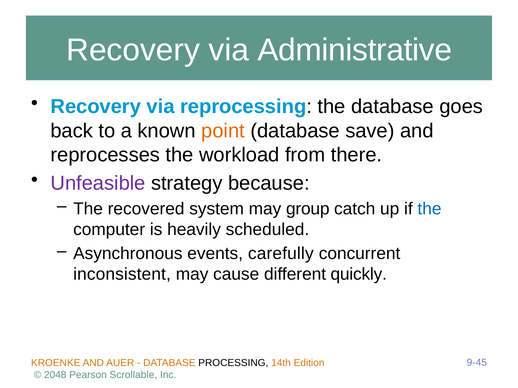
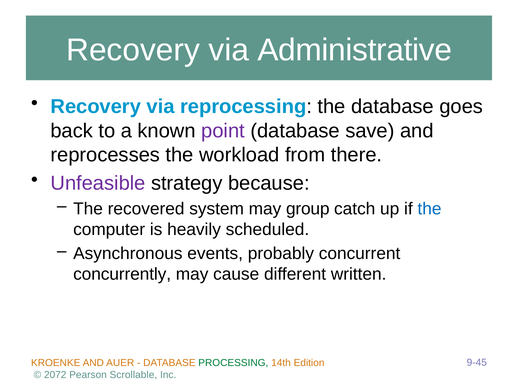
point colour: orange -> purple (223, 131)
carefully: carefully -> probably (281, 254)
inconsistent: inconsistent -> concurrently (122, 275)
quickly: quickly -> written (359, 275)
PROCESSING colour: black -> green (233, 363)
2048: 2048 -> 2072 (55, 375)
